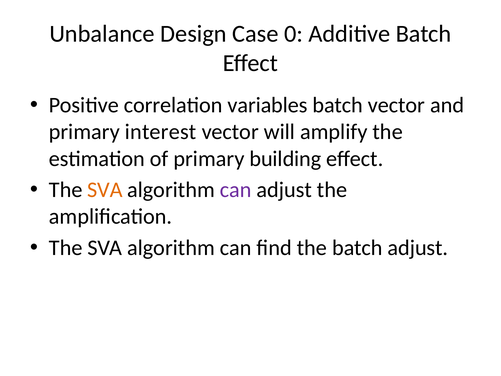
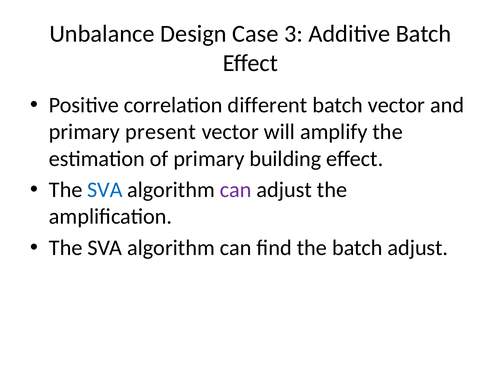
0: 0 -> 3 (294, 34)
variables: variables -> different (267, 105)
interest: interest -> present (161, 132)
SVA colour: orange -> blue (105, 190)
